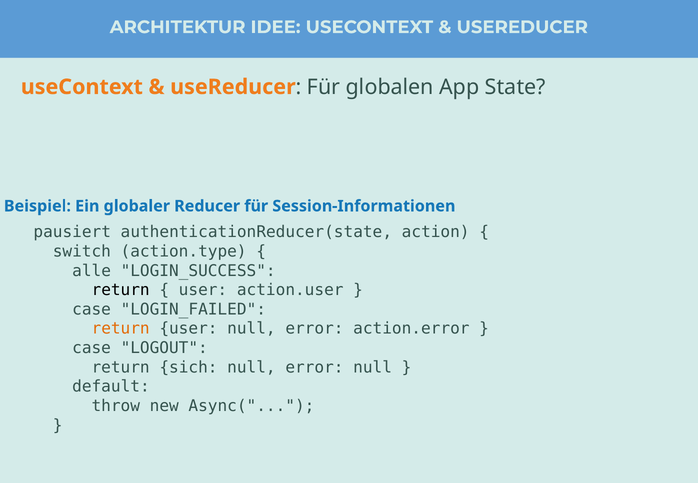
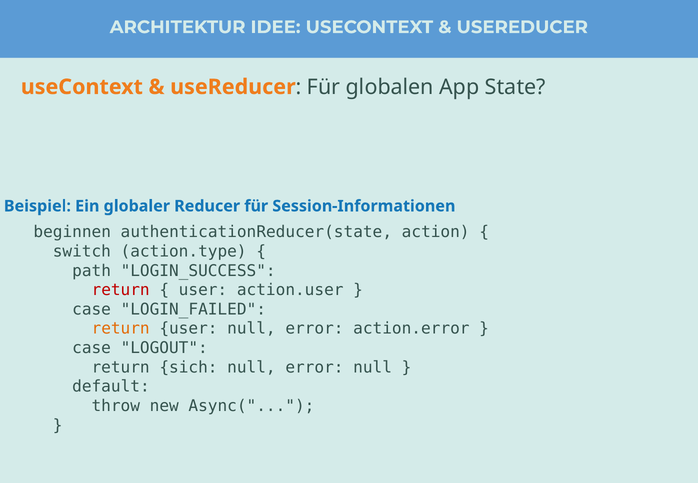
pausiert: pausiert -> beginnen (72, 232)
alle: alle -> path (92, 271)
return colour: black -> red (121, 290)
